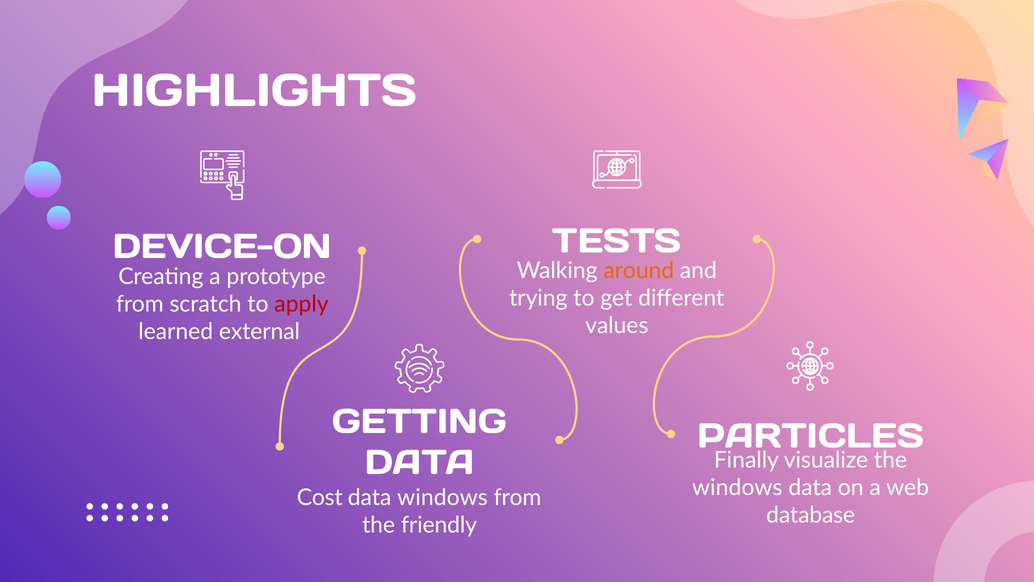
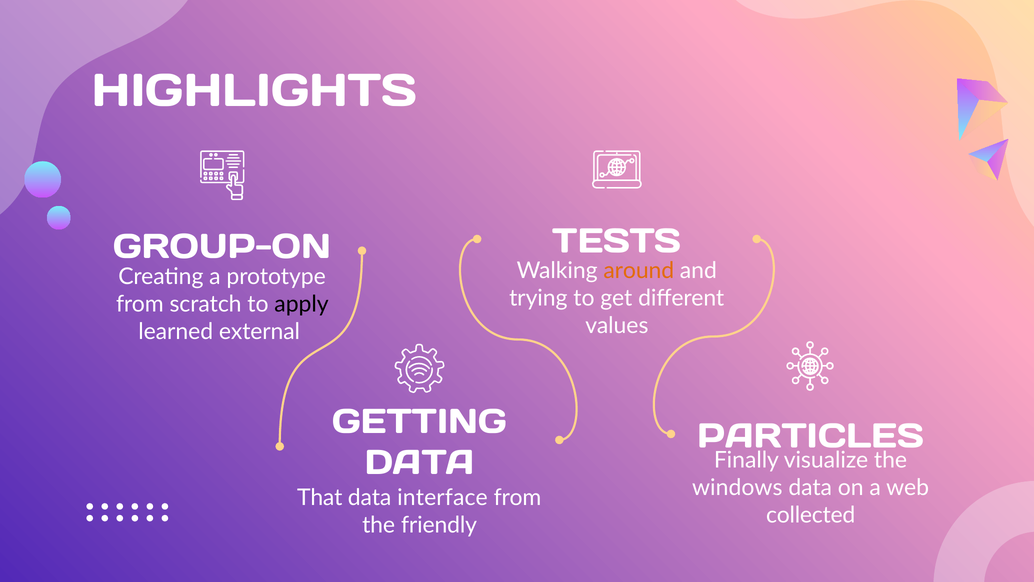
DEVICE-ON: DEVICE-ON -> GROUP-ON (222, 247)
apply colour: red -> black (302, 304)
Cost: Cost -> That (320, 497)
data windows: windows -> interface (442, 497)
database: database -> collected (811, 515)
